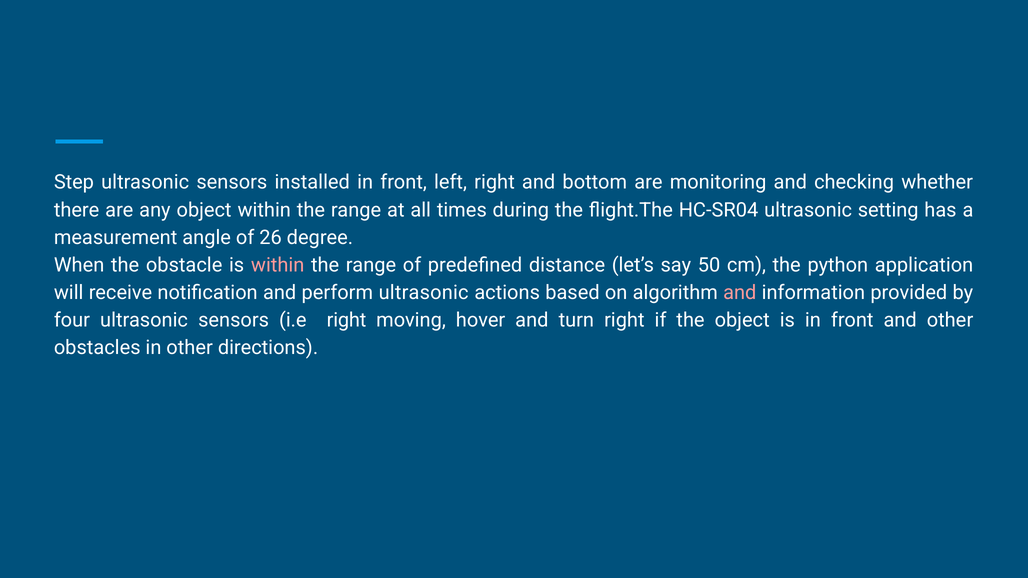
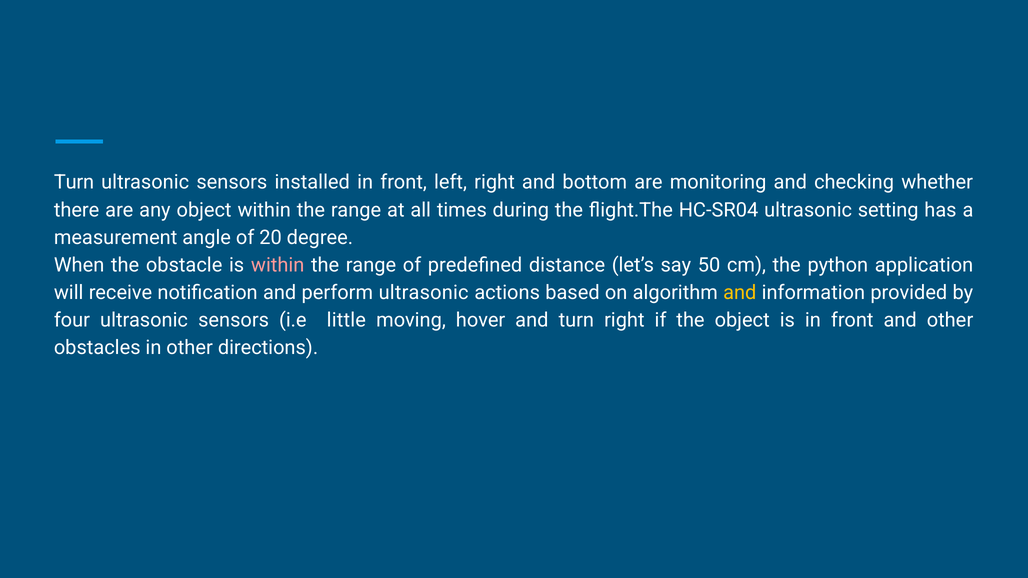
Step: Step -> Turn (74, 182)
26: 26 -> 20 (271, 238)
and colour: pink -> yellow (740, 293)
i.e right: right -> little (346, 320)
